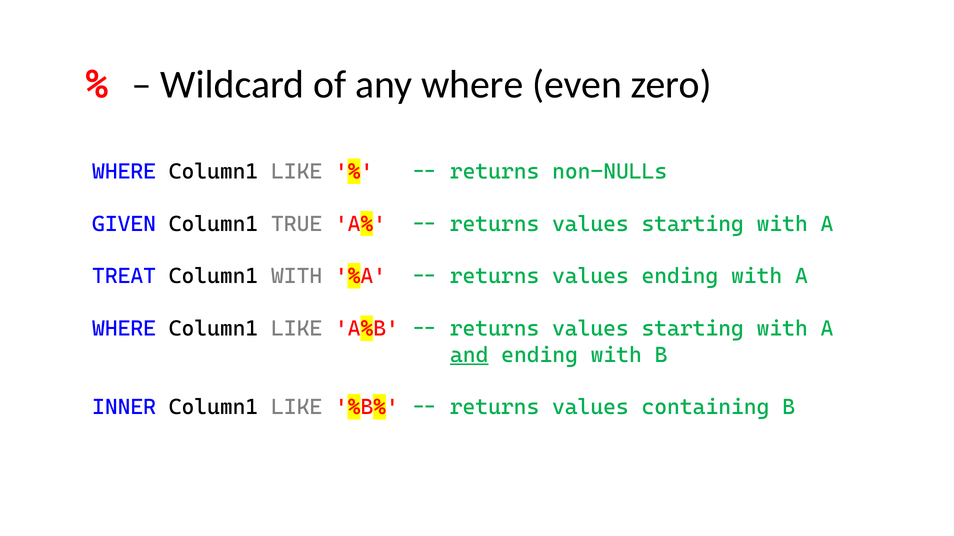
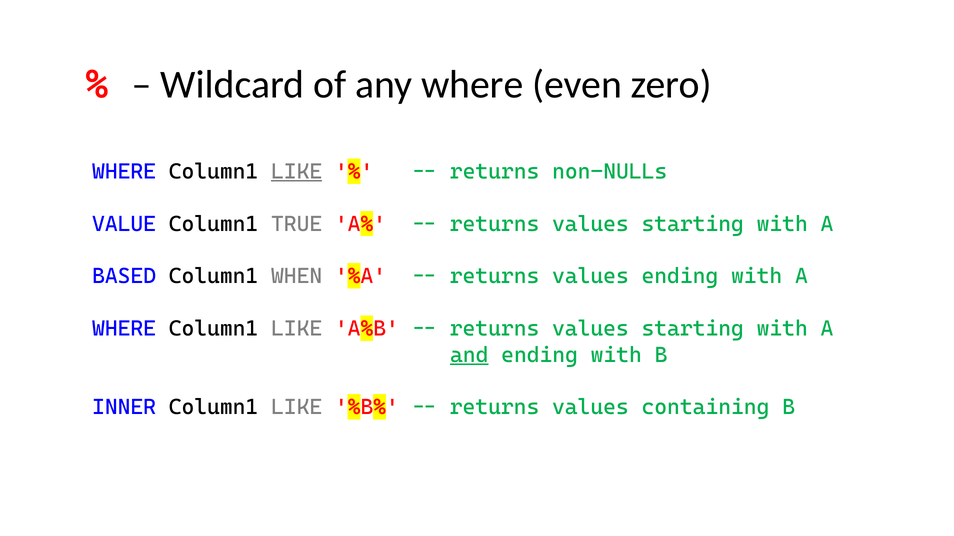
LIKE underline: none -> present (297, 172)
GIVEN: GIVEN -> VALUE (124, 224)
TREAT: TREAT -> BASED (124, 277)
Column1 WITH: WITH -> WHEN (297, 277)
